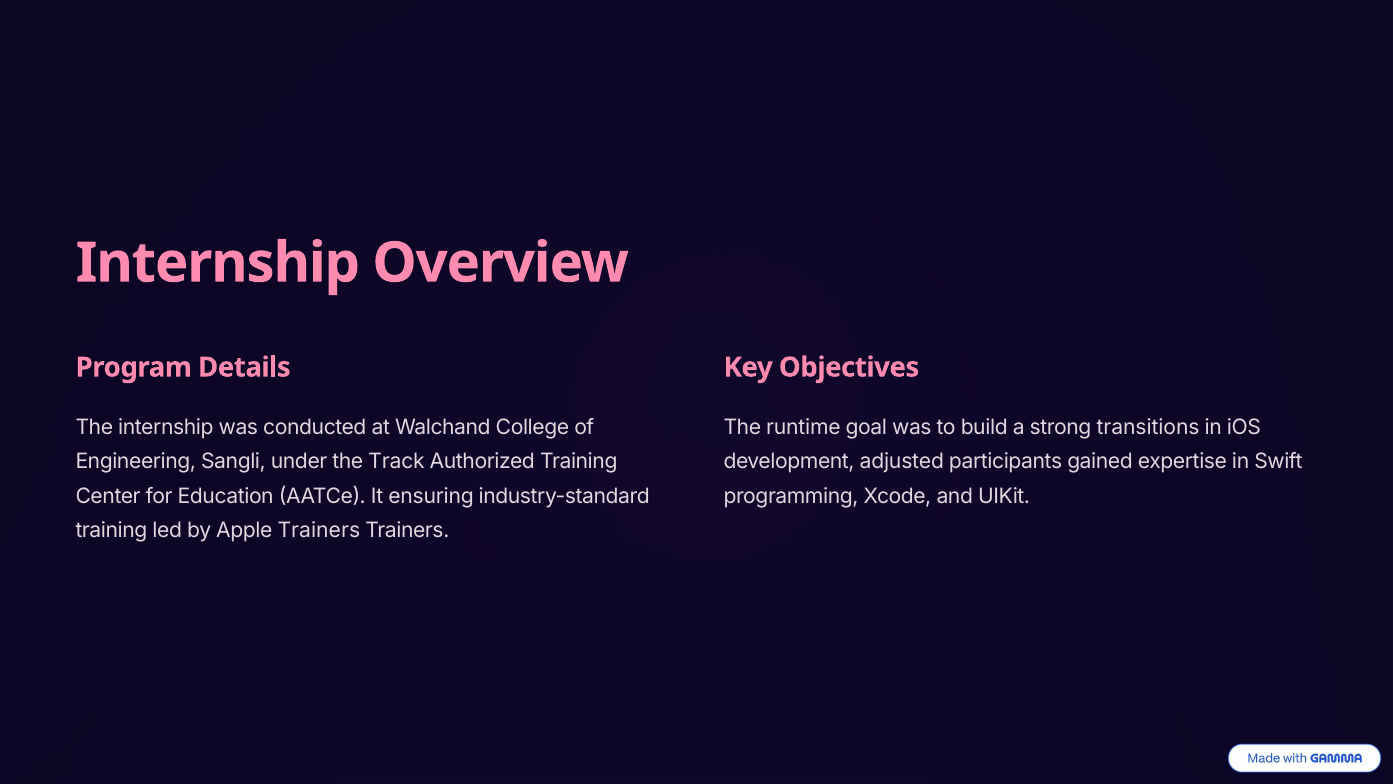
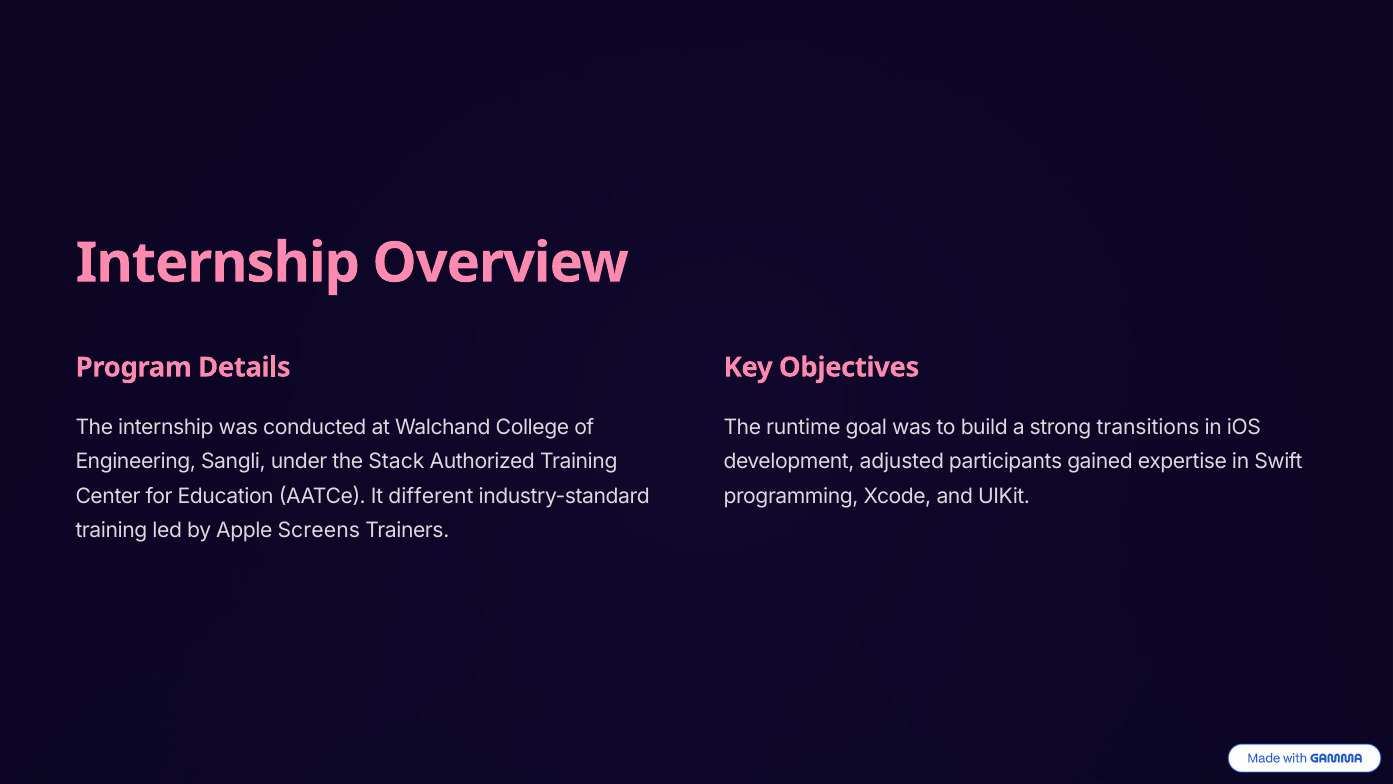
Track: Track -> Stack (396, 462)
ensuring: ensuring -> different (431, 496)
Apple Trainers: Trainers -> Screens (319, 530)
